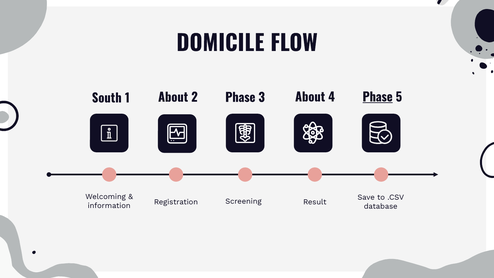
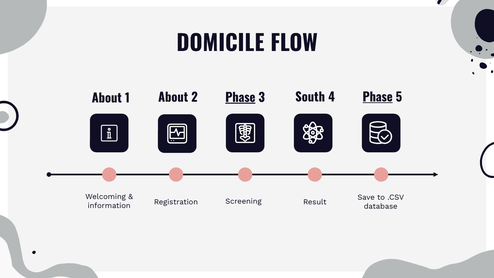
Phase underline: none -> present (240, 98)
3 About: About -> South (310, 97)
South: South -> About (107, 98)
